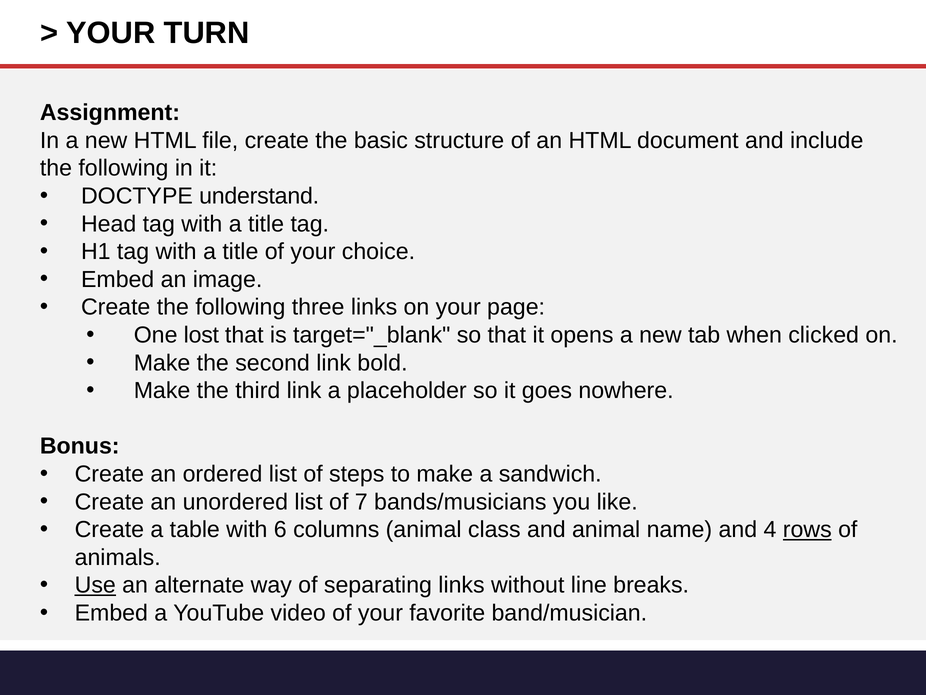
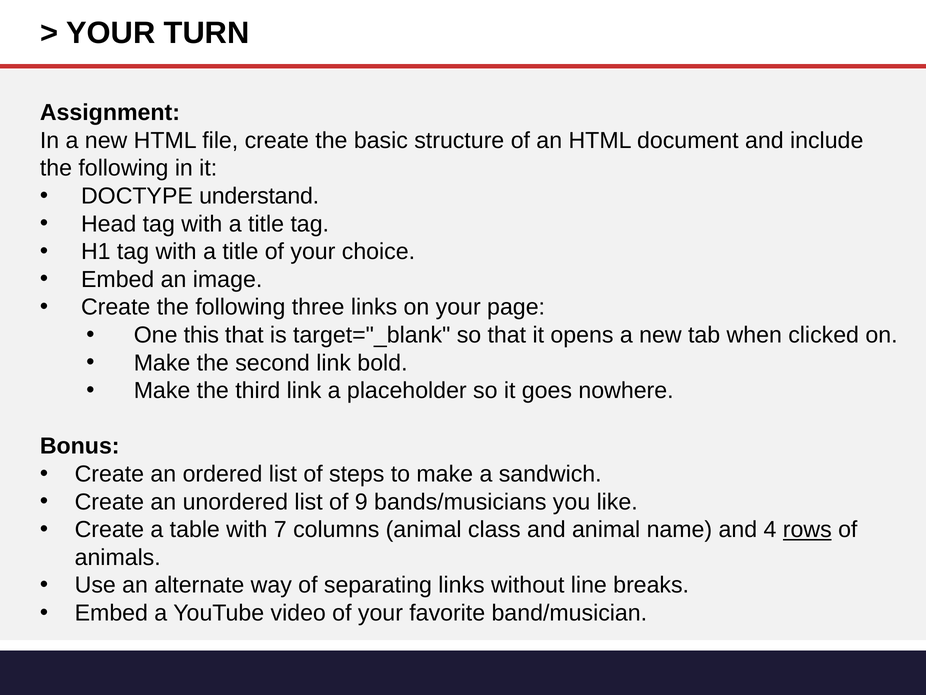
lost: lost -> this (201, 335)
7: 7 -> 9 (361, 502)
6: 6 -> 7 (280, 529)
Use underline: present -> none (95, 585)
